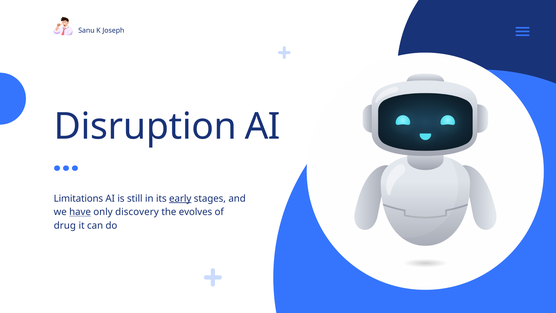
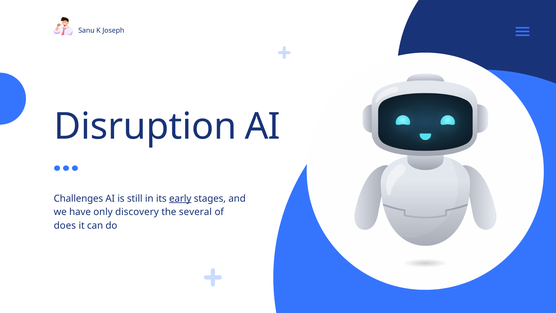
Limitations: Limitations -> Challenges (78, 198)
have underline: present -> none (80, 212)
evolves: evolves -> several (195, 212)
drug: drug -> does (65, 225)
